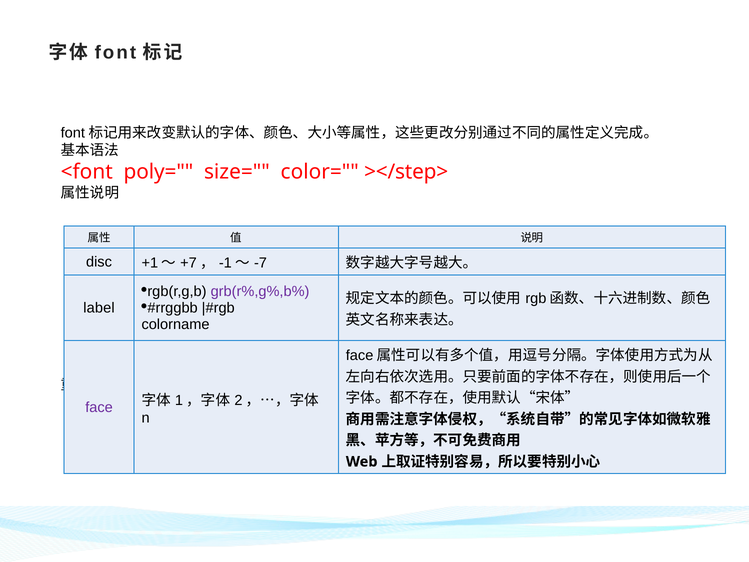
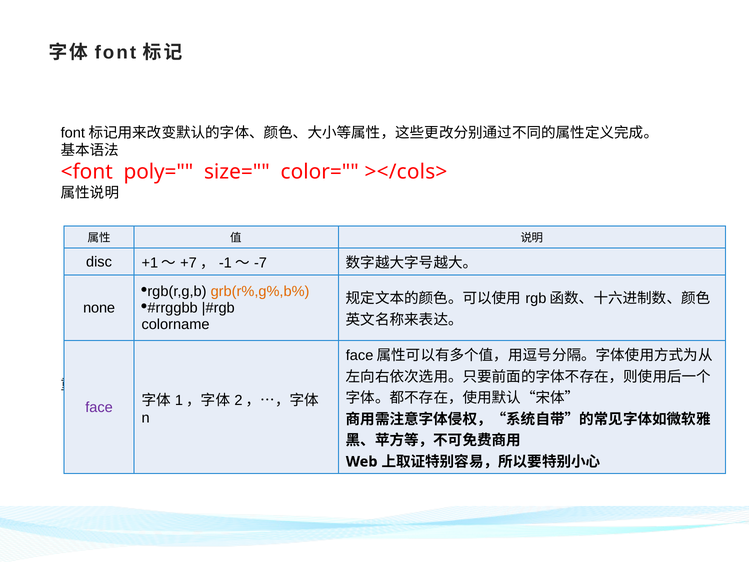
></step>: ></step> -> ></cols> (406, 172)
grb(r%,g%,b% colour: purple -> orange (260, 291)
label: label -> none (99, 308)
